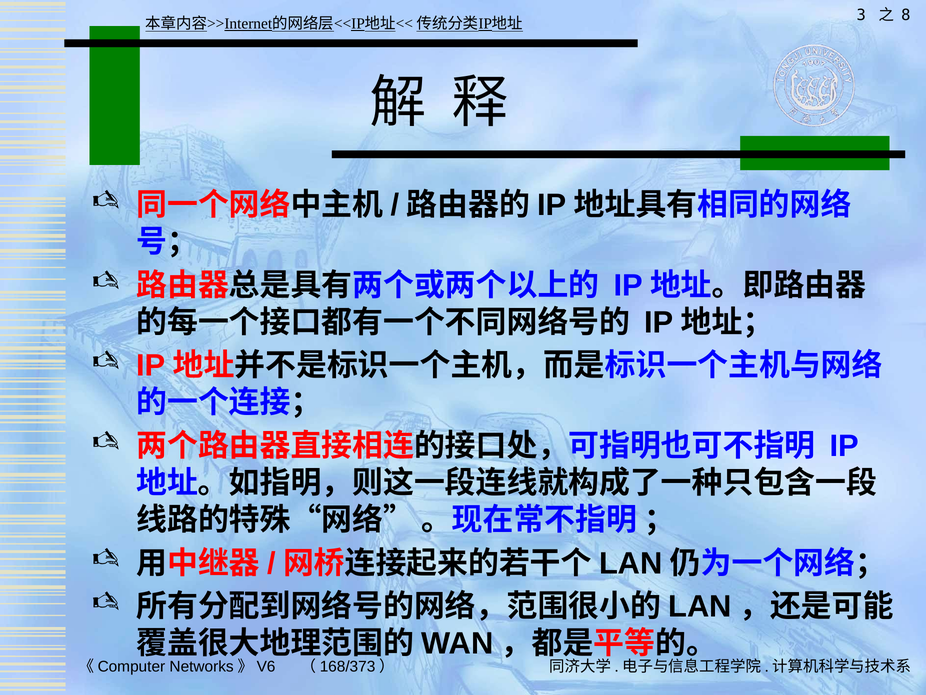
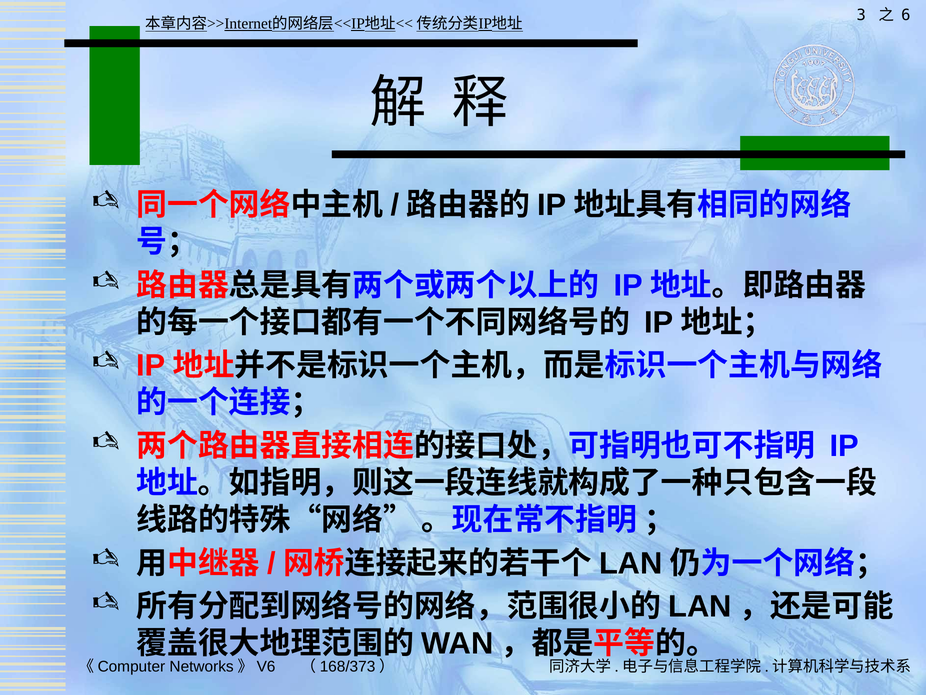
8: 8 -> 6 (906, 15)
